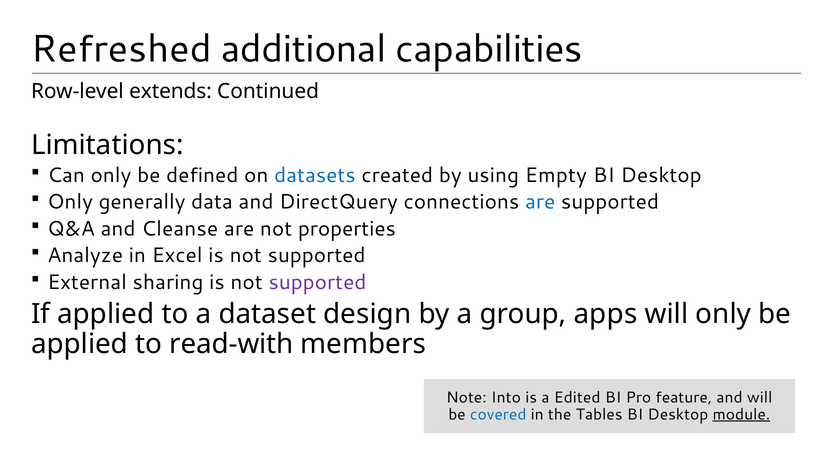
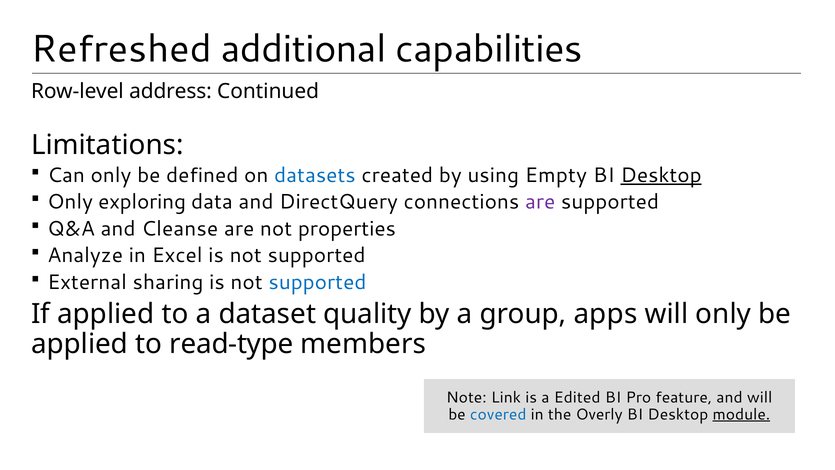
extends: extends -> address (170, 91)
Desktop underline: none -> present (661, 175)
generally: generally -> exploring (142, 202)
are colour: blue -> purple (540, 202)
supported colour: purple -> blue (317, 282)
design: design -> quality (367, 314)
read-with: read-with -> read-type (231, 344)
Into: Into -> Link (506, 397)
Tables: Tables -> Overly (599, 414)
